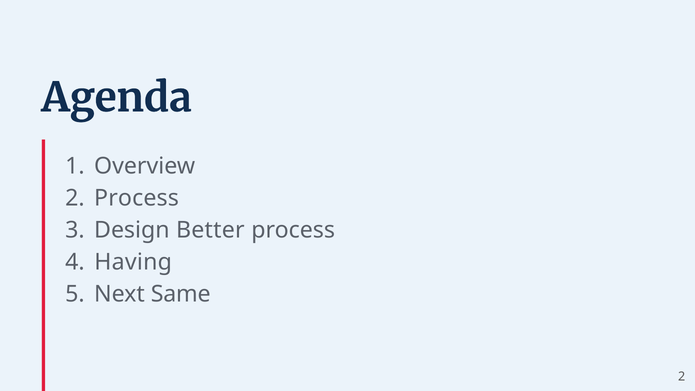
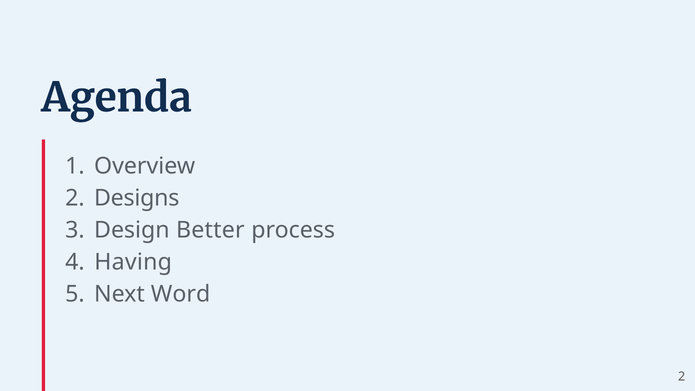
Process: Process -> Designs (137, 198)
Same: Same -> Word (181, 294)
